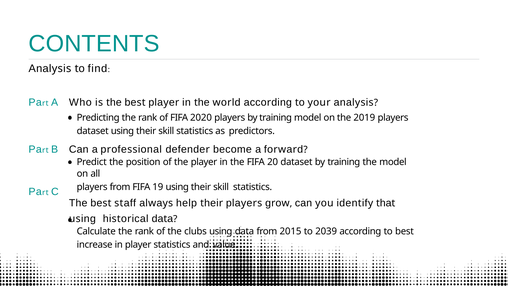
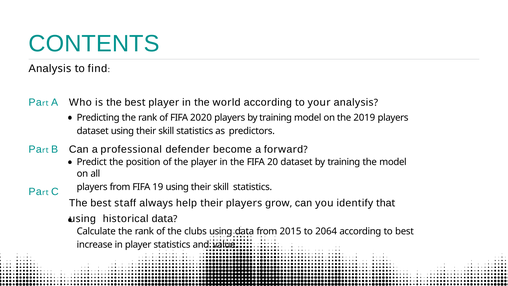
2039: 2039 -> 2064 (326, 231)
